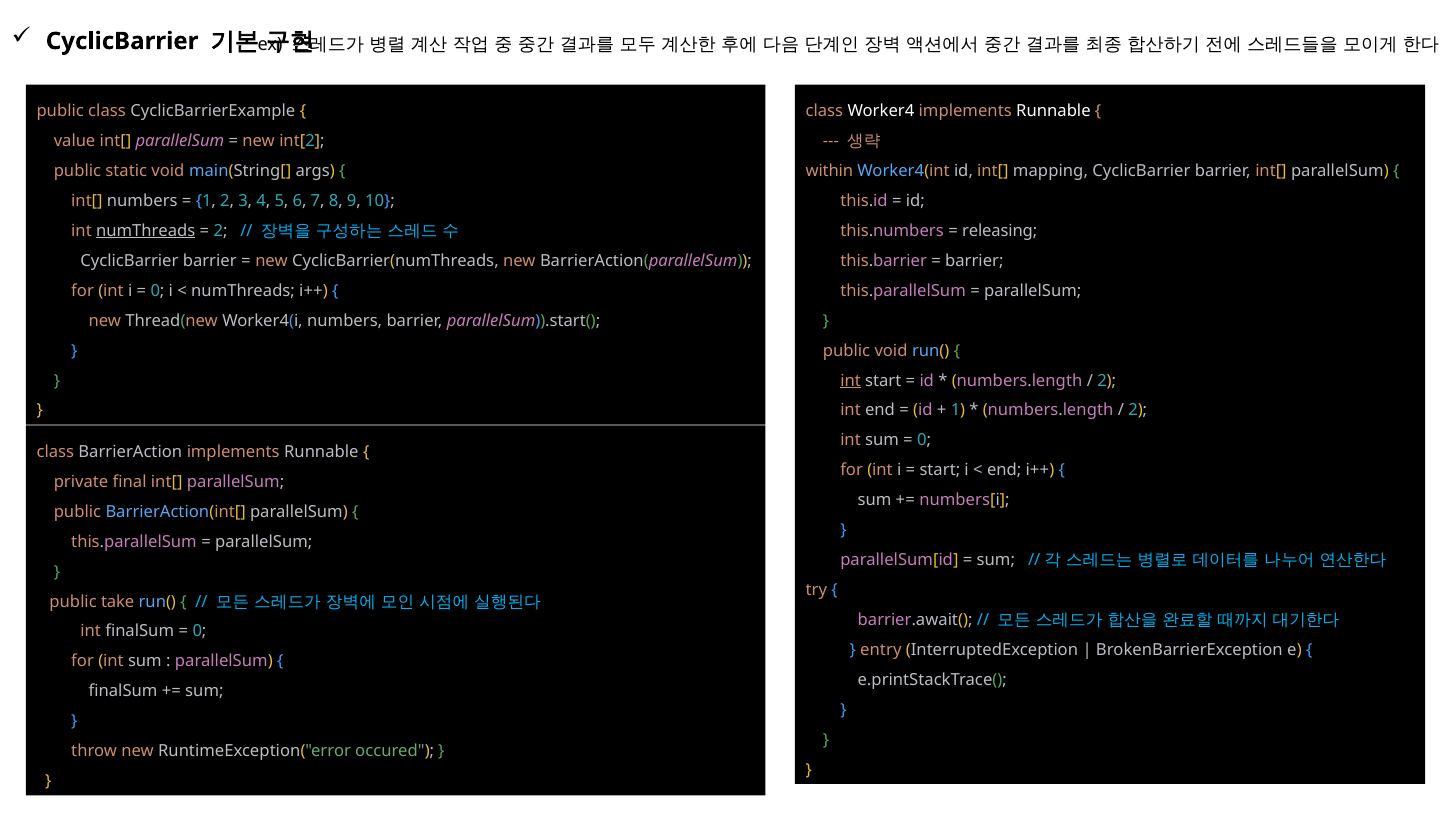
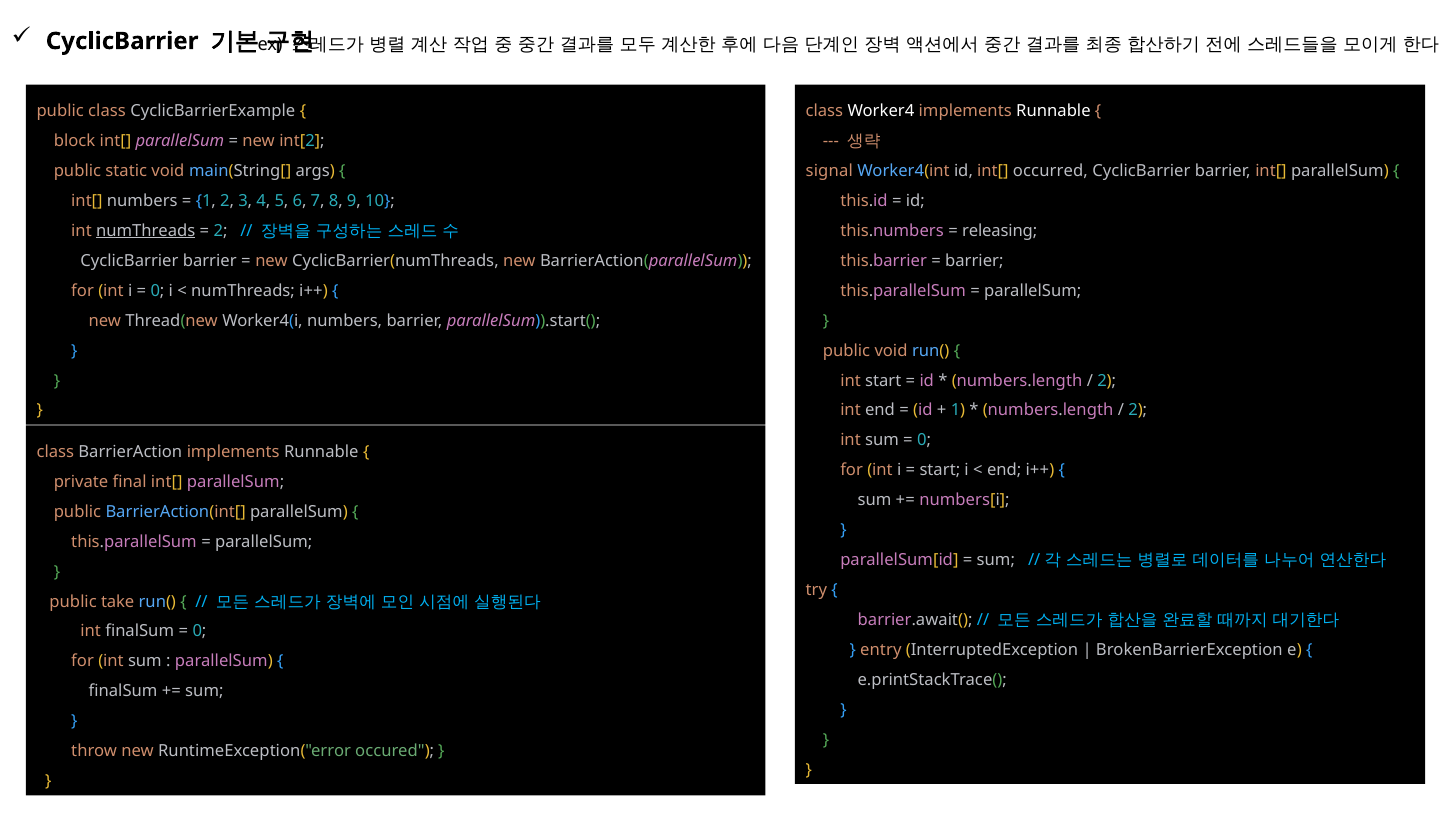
value: value -> block (75, 141)
within: within -> signal (829, 171)
mapping: mapping -> occurred (1050, 171)
int underline: present -> none (851, 381)
